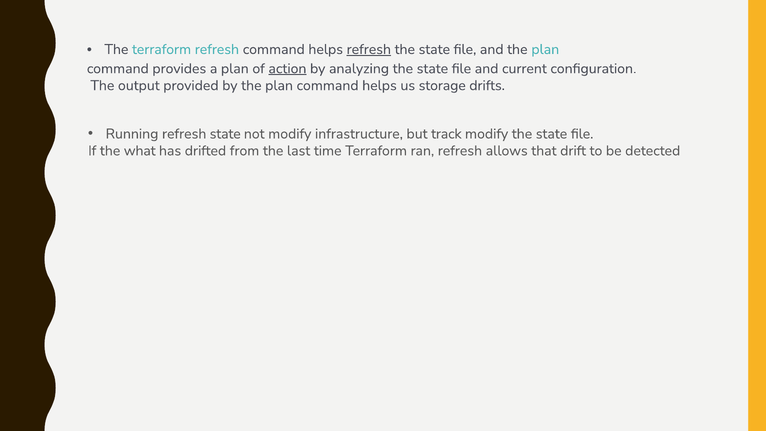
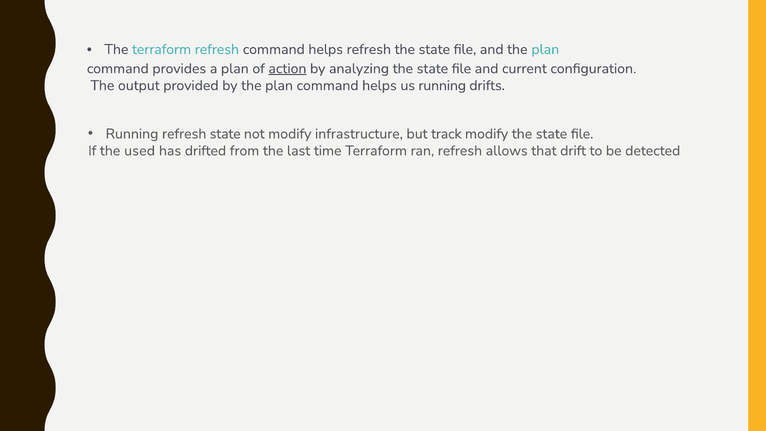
refresh underline: present -> none (369, 49)
us storage: storage -> running (442, 86)
what: what -> used (140, 151)
